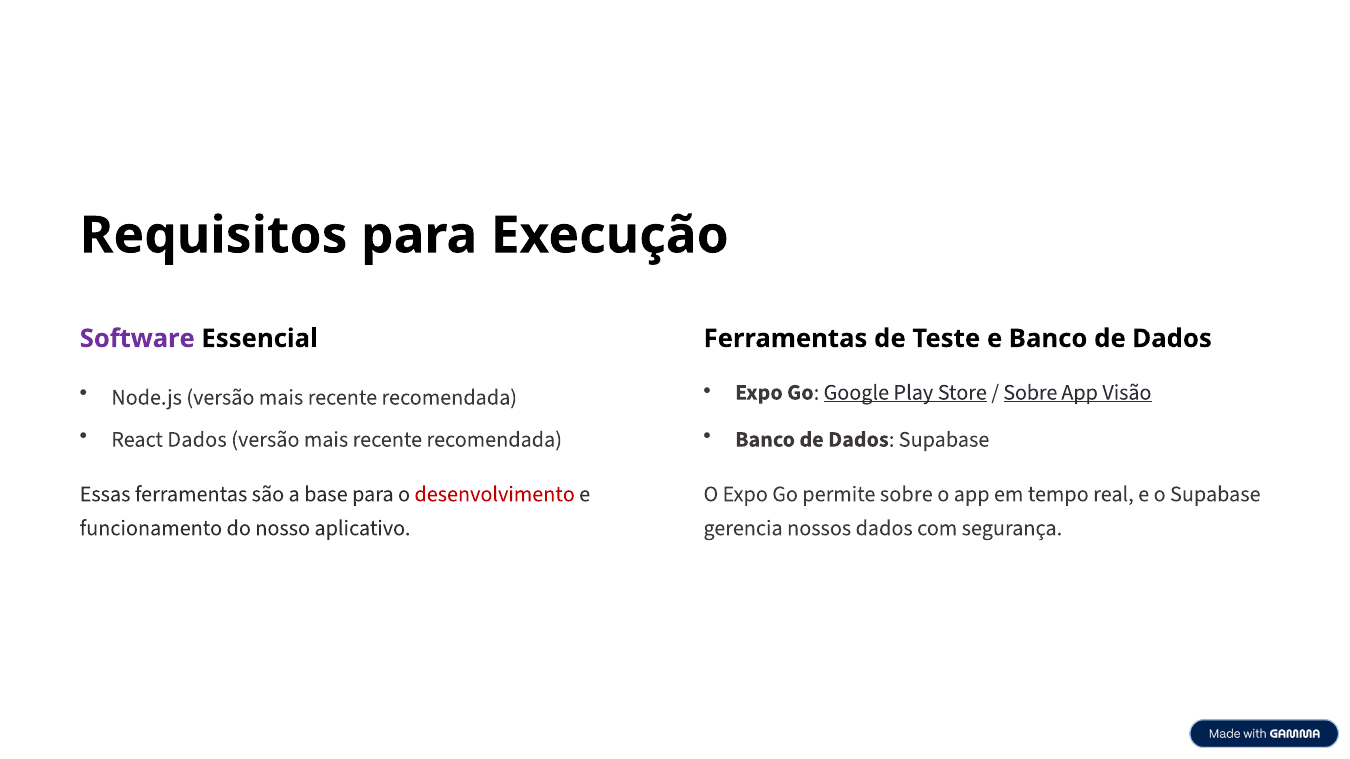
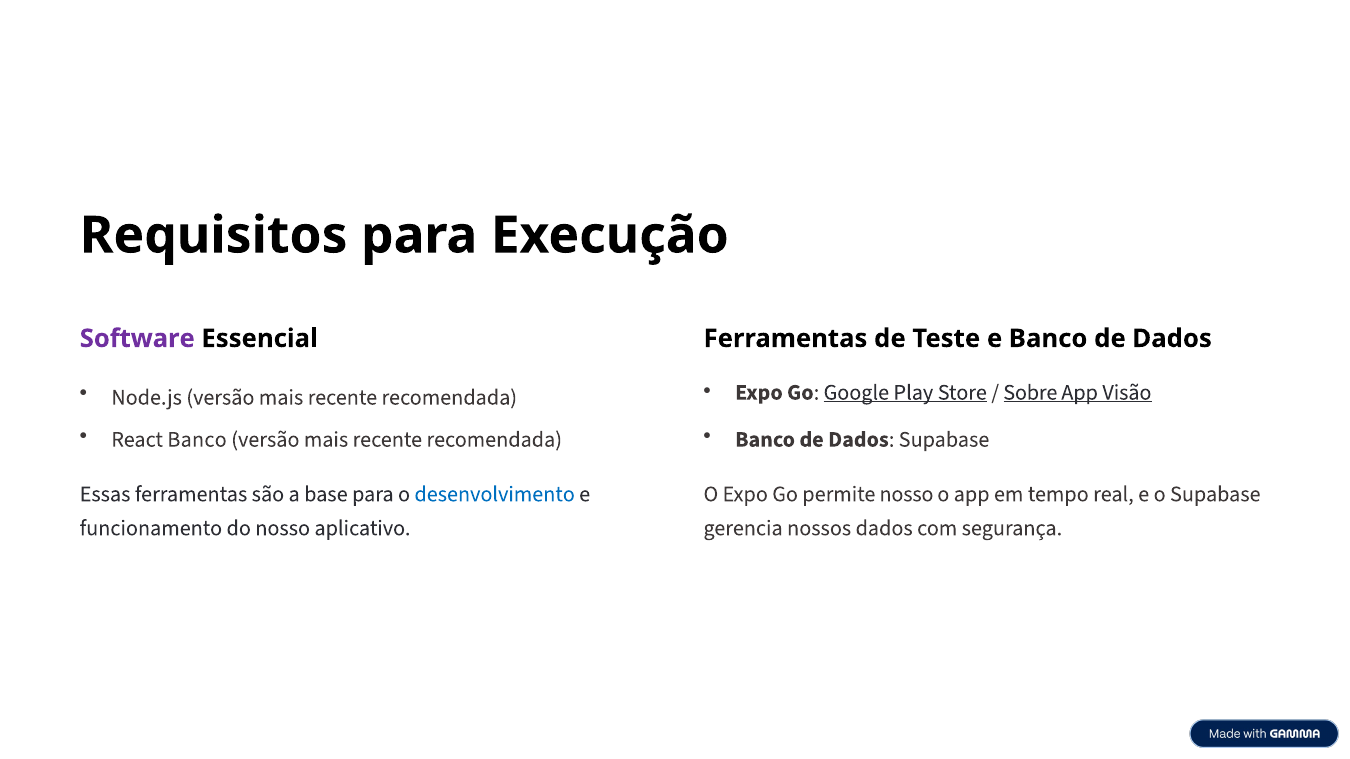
React Dados: Dados -> Banco (197, 440)
desenvolvimento colour: red -> blue (495, 494)
permite sobre: sobre -> nosso (906, 494)
